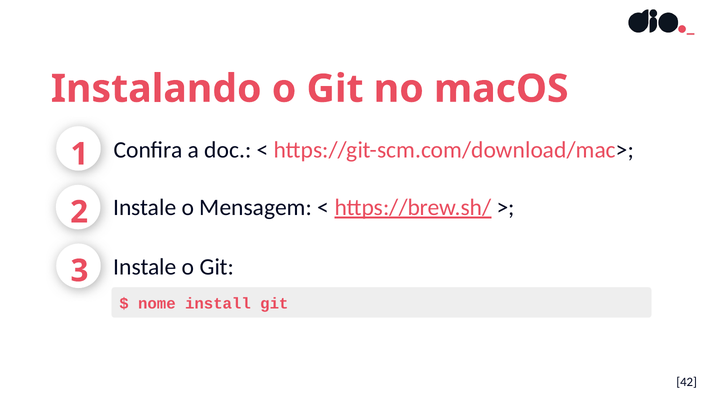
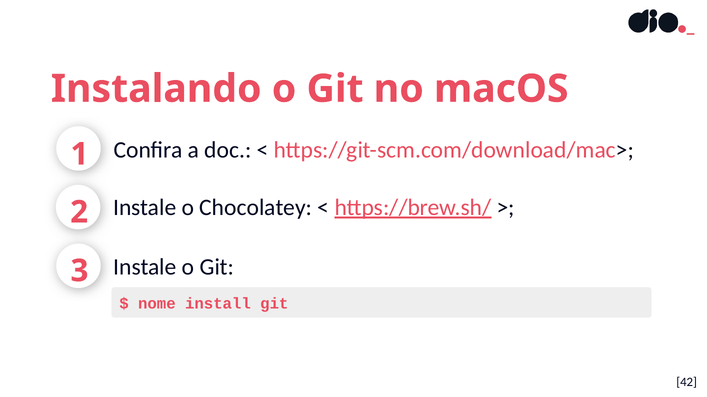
Mensagem: Mensagem -> Chocolatey (256, 208)
